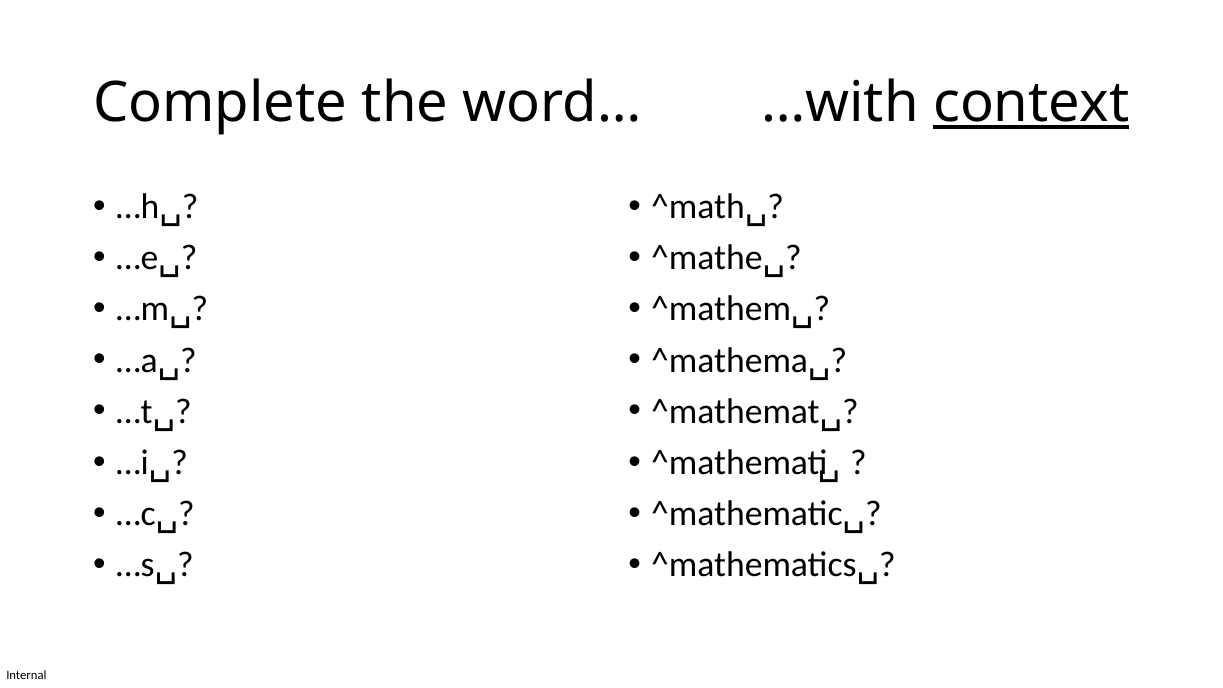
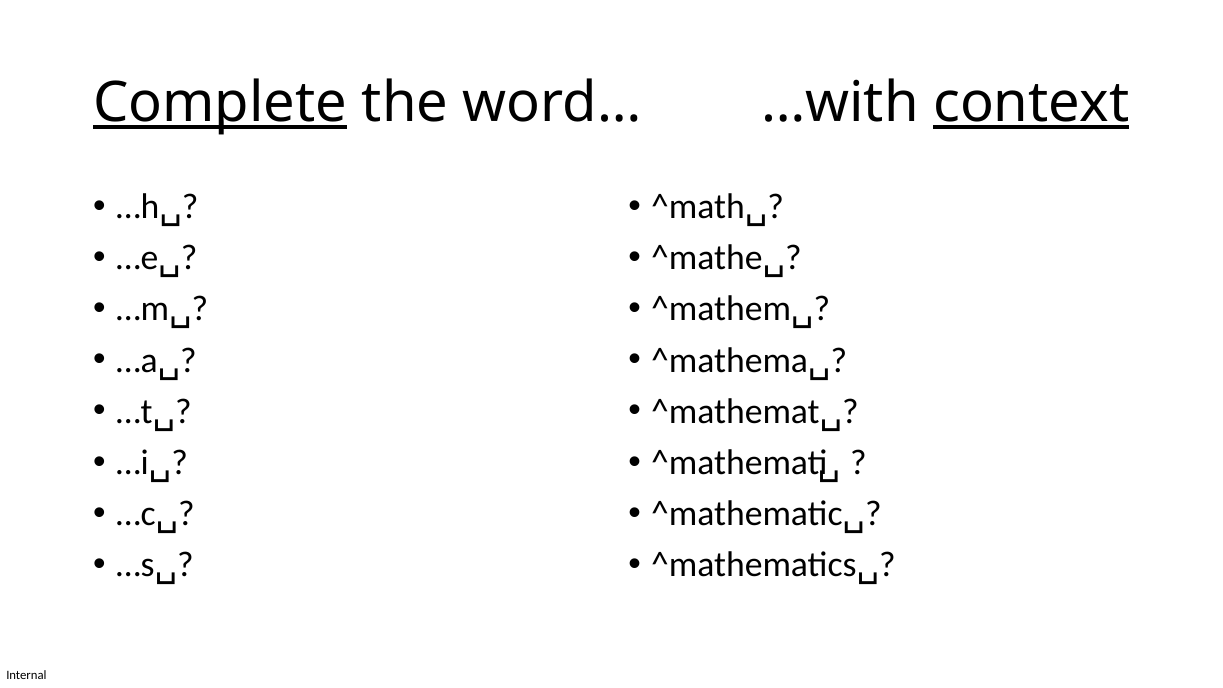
Complete underline: none -> present (220, 103)
